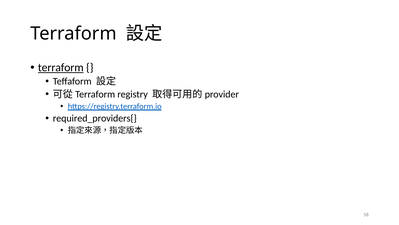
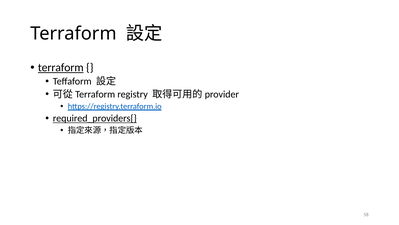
required_providers{ underline: none -> present (95, 118)
